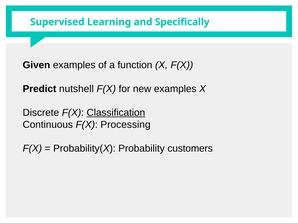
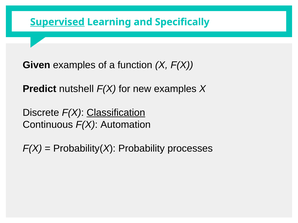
Supervised underline: none -> present (57, 22)
Processing: Processing -> Automation (126, 125)
customers: customers -> processes (190, 149)
